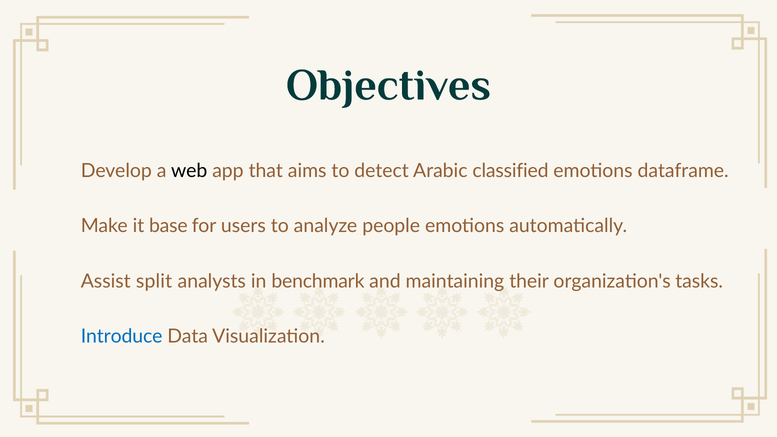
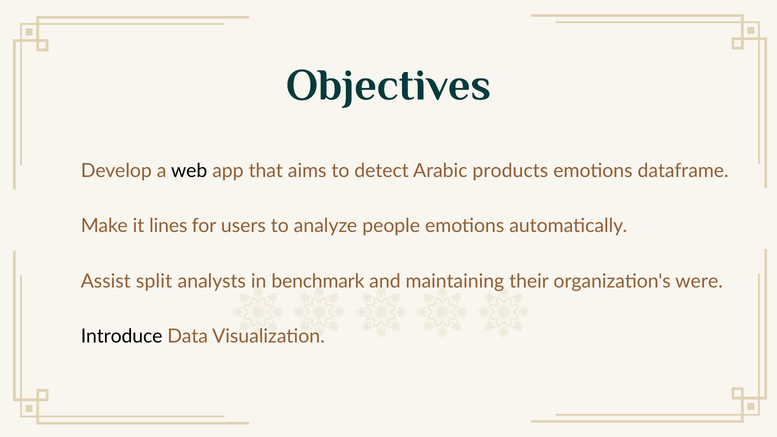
classified: classified -> products (510, 171)
base: base -> lines (168, 226)
tasks: tasks -> were (699, 281)
Introduce colour: blue -> black (122, 336)
